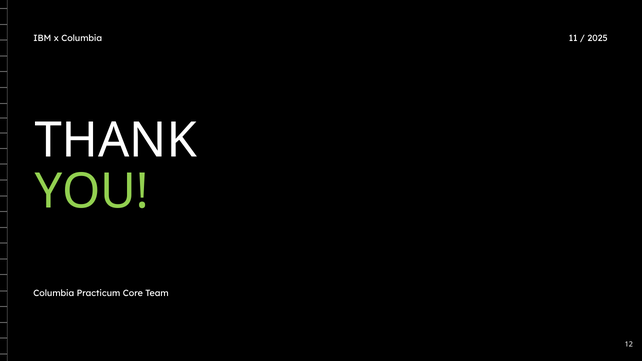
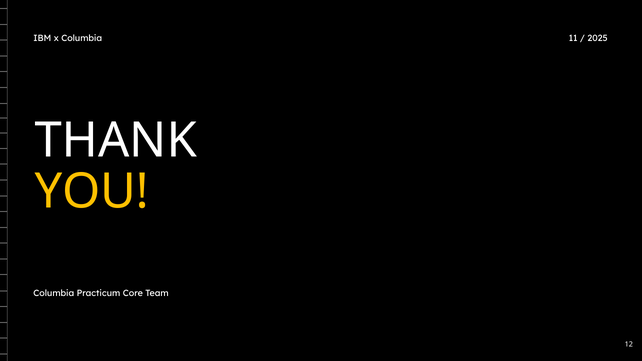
YOU colour: light green -> yellow (92, 192)
